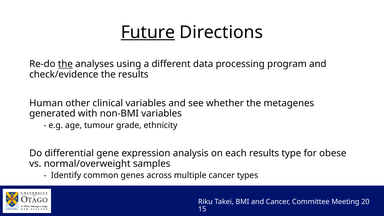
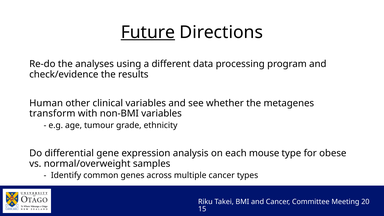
the underline: present -> none (65, 64)
generated: generated -> transform (52, 114)
each results: results -> mouse (264, 153)
